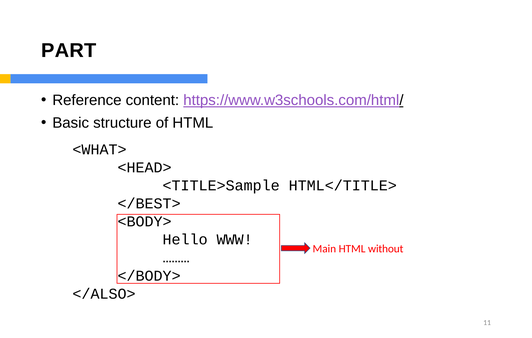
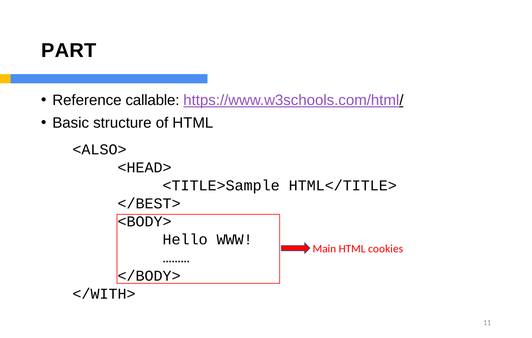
content: content -> callable (152, 100)
<WHAT>: <WHAT> -> <ALSO> (100, 149)
without: without -> cookies (386, 248)
</ALSO>: </ALSO> -> </WITH> (104, 294)
